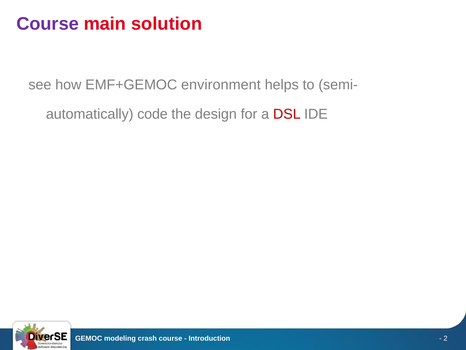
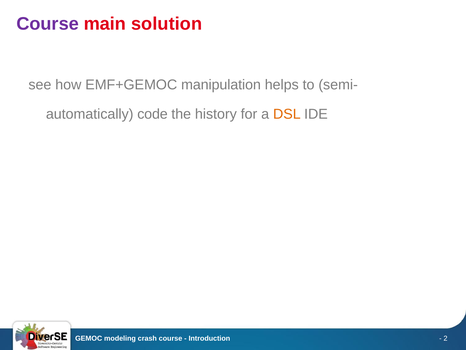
environment: environment -> manipulation (221, 85)
design: design -> history (216, 114)
DSL colour: red -> orange (287, 114)
